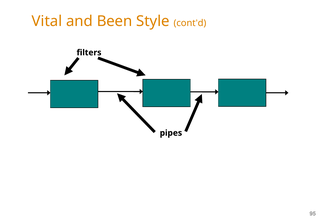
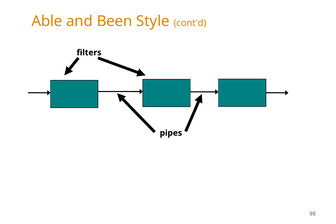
Vital: Vital -> Able (47, 21)
